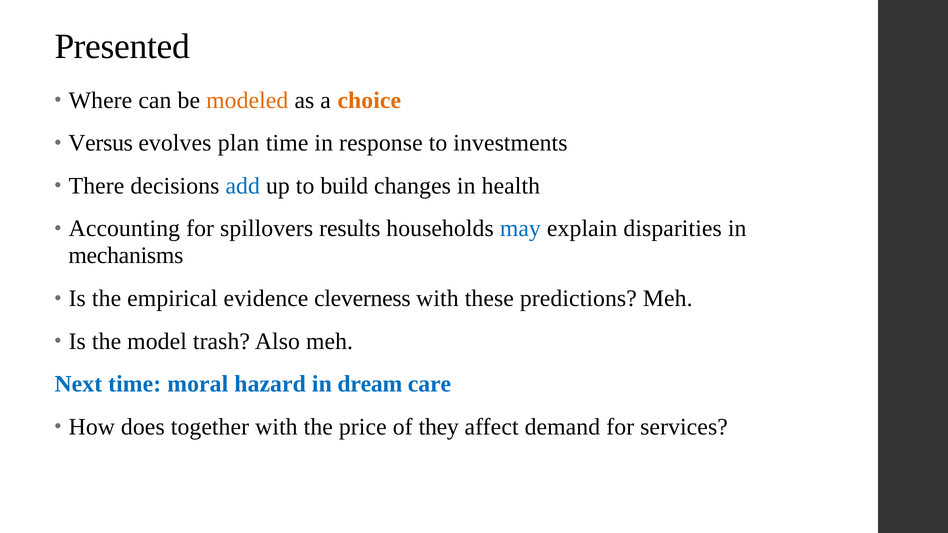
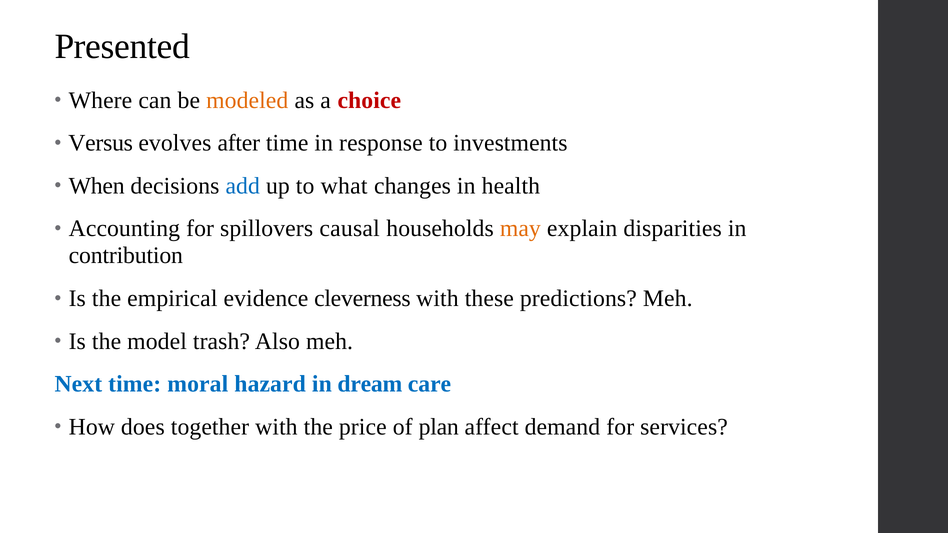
choice colour: orange -> red (369, 100)
plan: plan -> after (239, 143)
There: There -> When (97, 186)
build: build -> what (344, 186)
results: results -> causal (350, 229)
may colour: blue -> orange (520, 229)
mechanisms: mechanisms -> contribution (126, 256)
they: they -> plan (439, 427)
